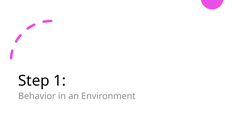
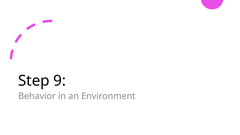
1: 1 -> 9 (60, 81)
